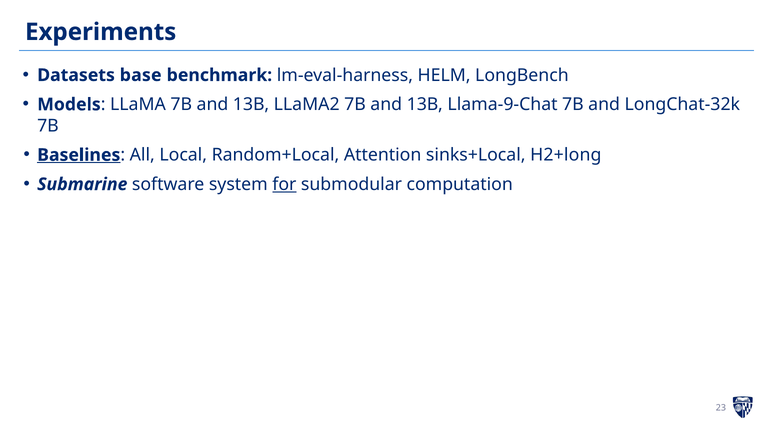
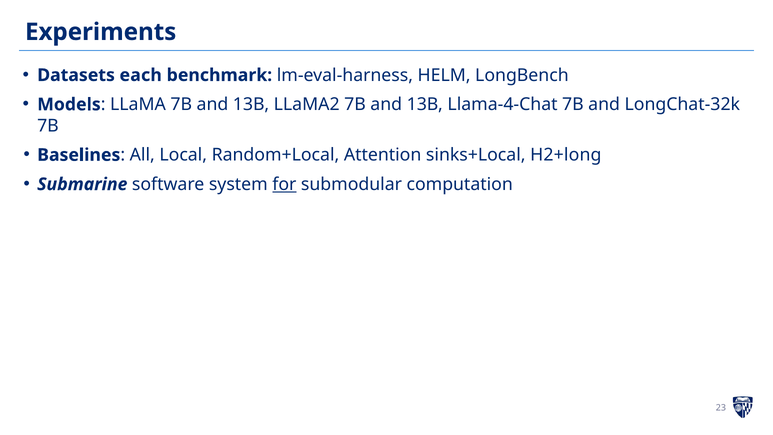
base: base -> each (141, 75)
Llama-9-Chat: Llama-9-Chat -> Llama-4-Chat (503, 104)
Baselines underline: present -> none (79, 155)
